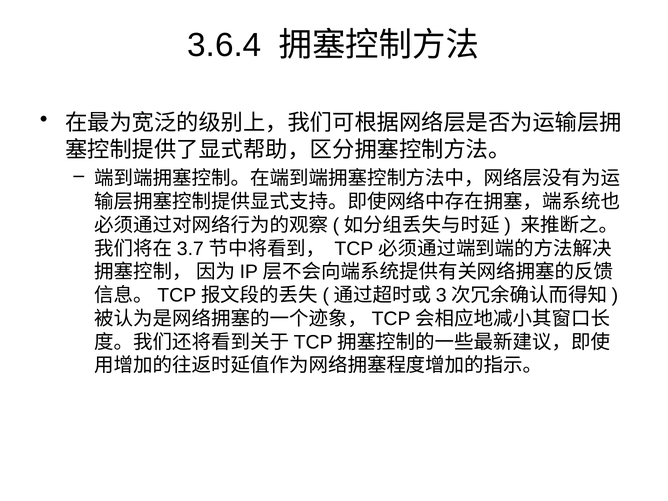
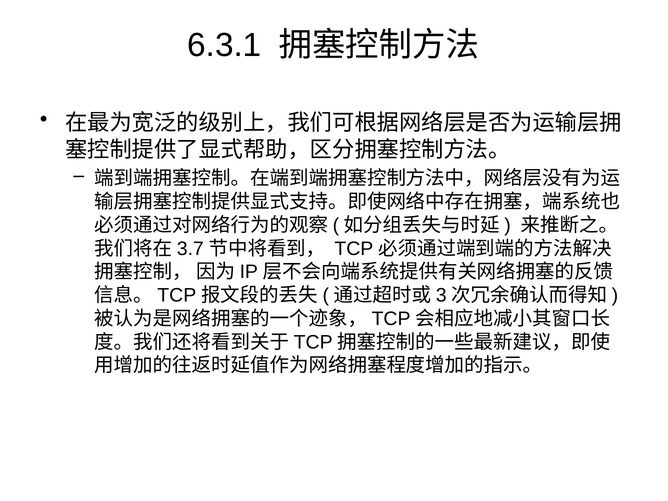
3.6.4: 3.6.4 -> 6.3.1 (224, 45)
